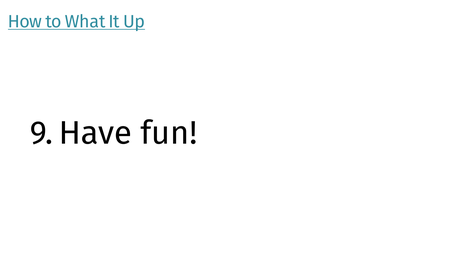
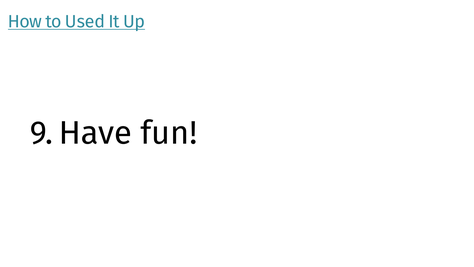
What: What -> Used (85, 22)
